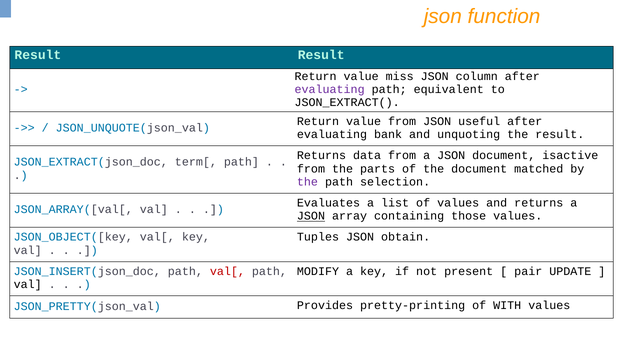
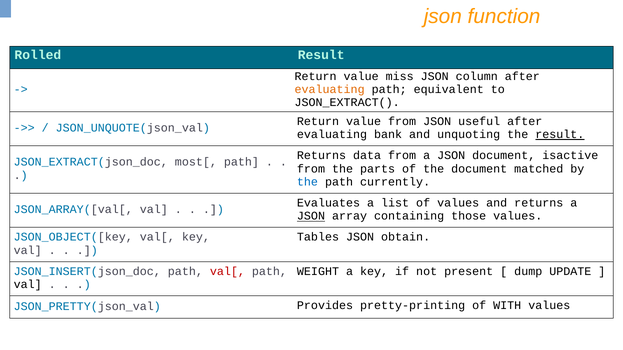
Result: Result -> Rolled (38, 55)
evaluating colour: purple -> orange (330, 90)
result underline: none -> present (560, 135)
term[: term[ -> most[ (196, 162)
the colour: purple -> blue (307, 182)
selection: selection -> currently (395, 182)
Tuples: Tuples -> Tables (318, 237)
MODIFY: MODIFY -> WEIGHT (318, 272)
pair: pair -> dump (528, 272)
